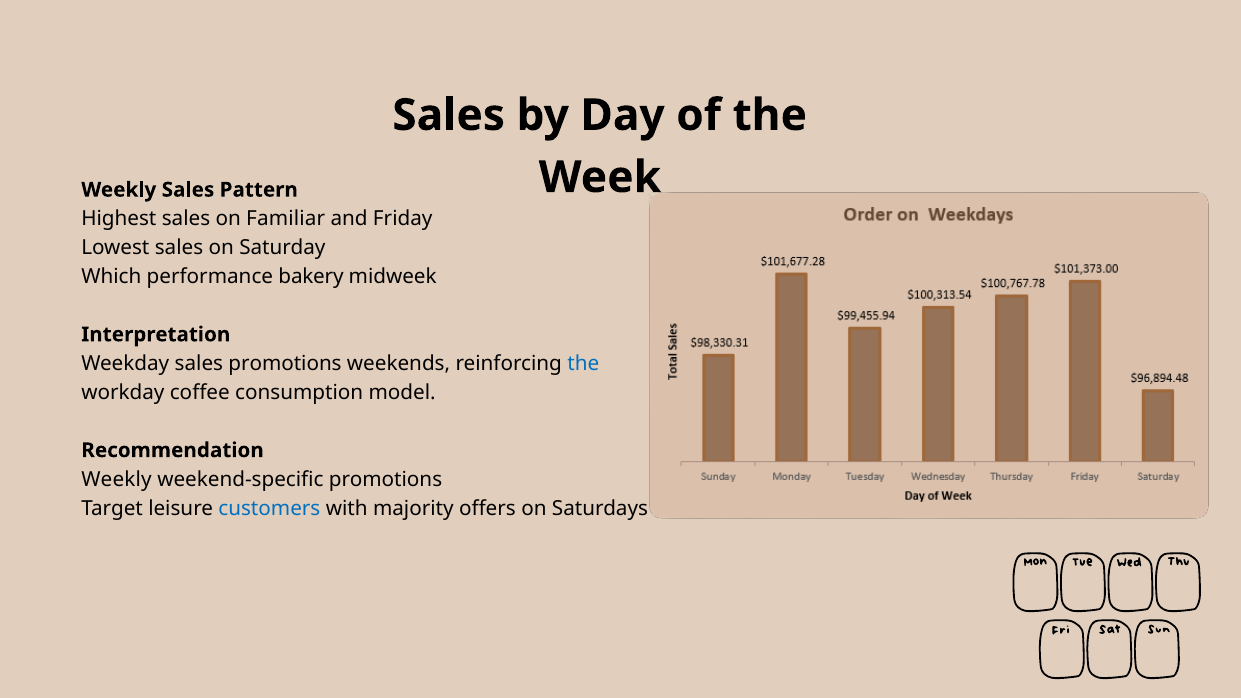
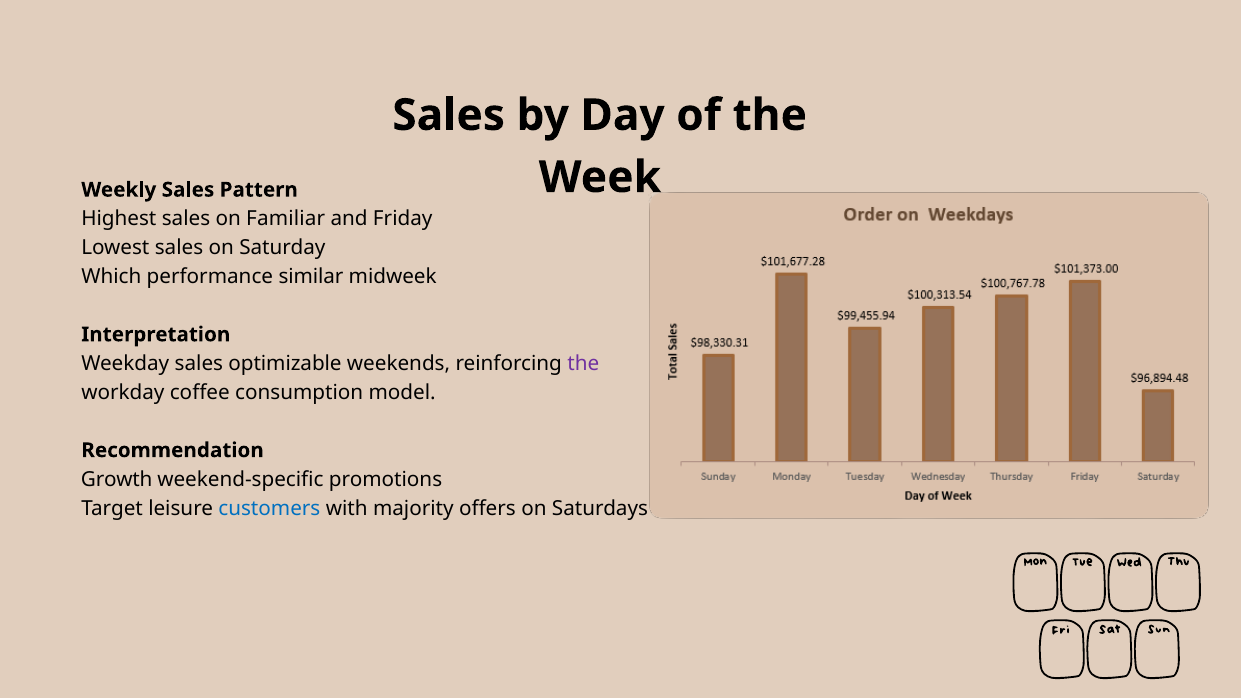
bakery: bakery -> similar (311, 277)
sales promotions: promotions -> optimizable (285, 363)
the colour: blue -> purple (583, 363)
Weekly: Weekly -> Growth (117, 479)
